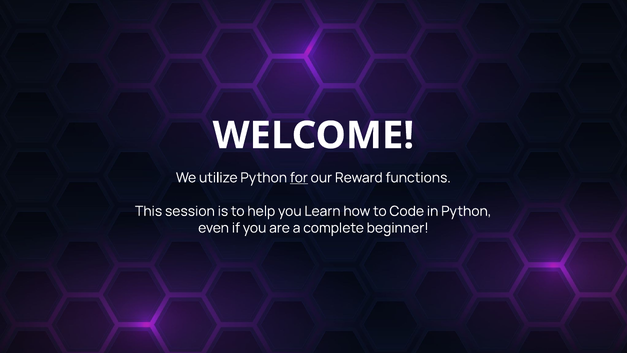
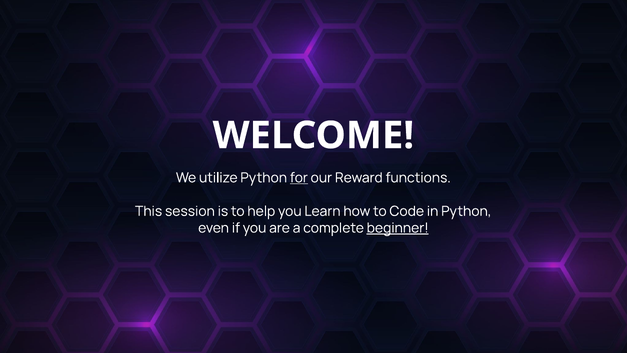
beginner underline: none -> present (398, 228)
